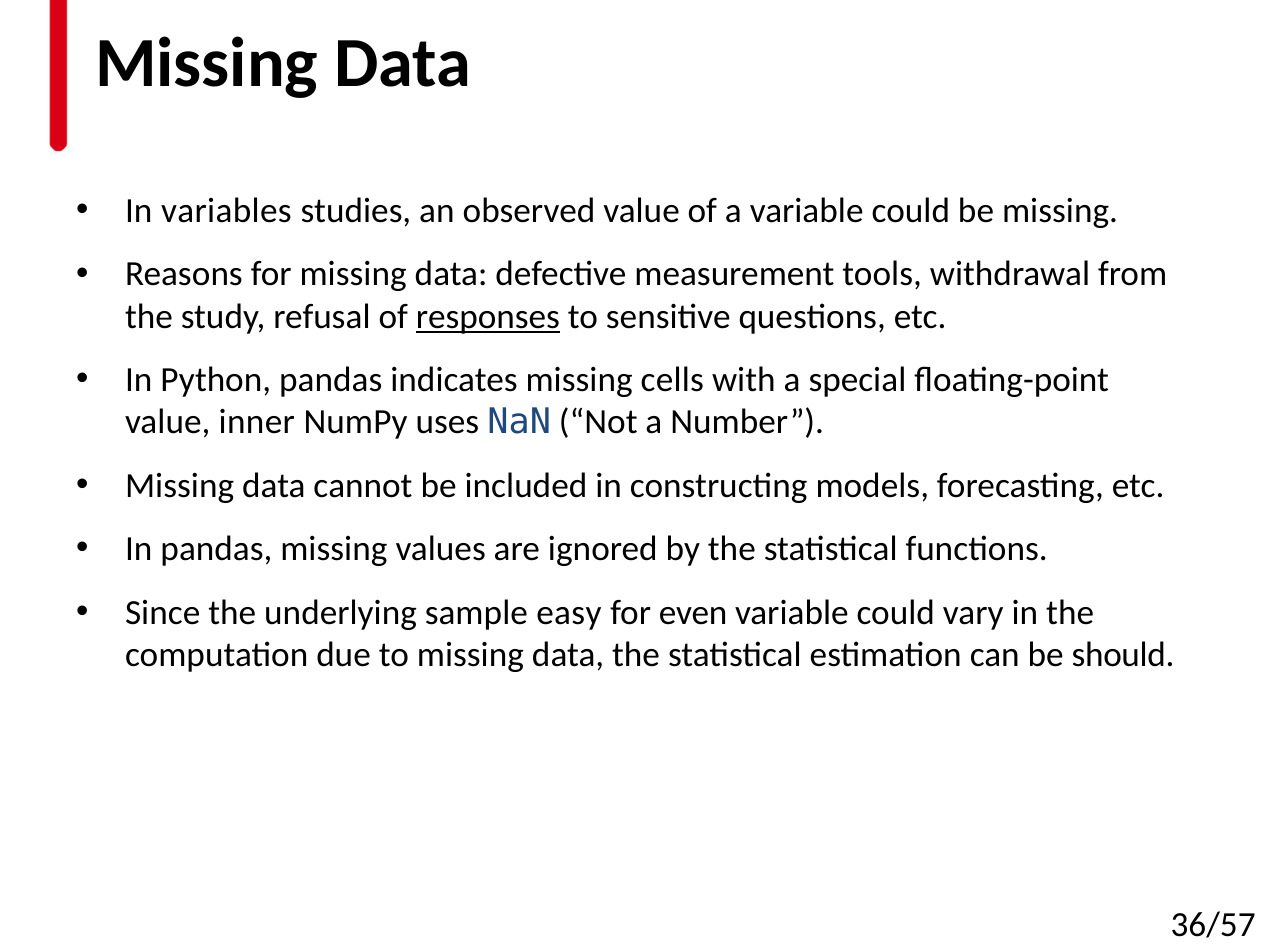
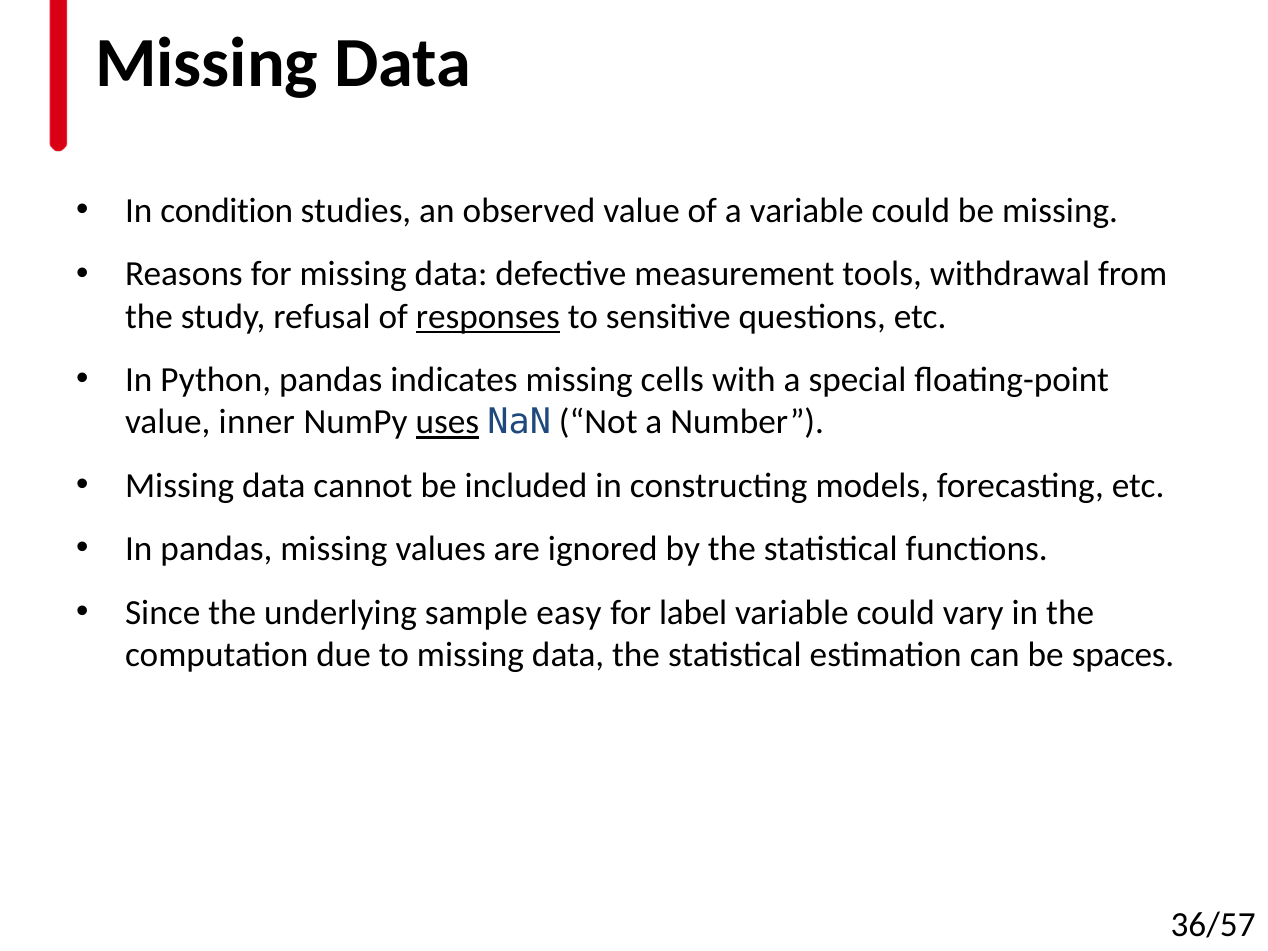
variables: variables -> condition (227, 211)
uses underline: none -> present (447, 422)
even: even -> label (693, 613)
should: should -> spaces (1123, 655)
